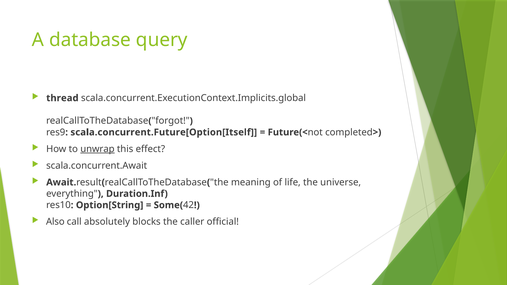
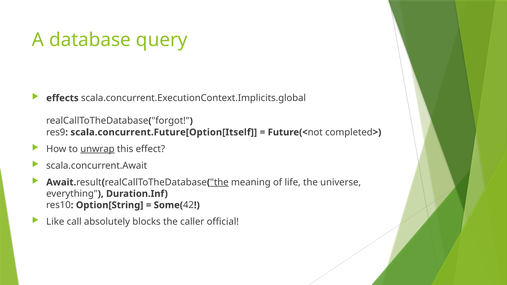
thread: thread -> effects (62, 98)
the underline: none -> present (219, 182)
Also: Also -> Like (55, 222)
